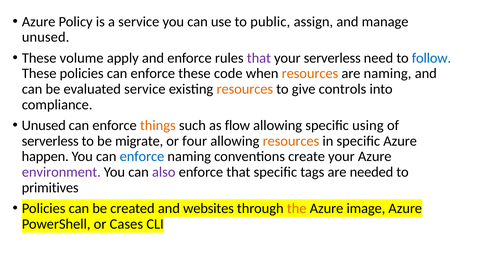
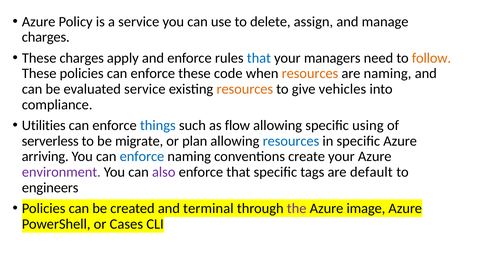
public: public -> delete (270, 22)
unused: unused -> charges (46, 37)
These volume: volume -> charges (82, 58)
that colour: purple -> blue (259, 58)
your serverless: serverless -> managers (332, 58)
follow colour: blue -> orange (431, 58)
controls: controls -> vehicles (342, 89)
Unused: Unused -> Utilities (44, 126)
things colour: orange -> blue (158, 126)
four: four -> plan (195, 141)
resources colour: orange -> blue (291, 141)
happen: happen -> arriving (45, 157)
needed: needed -> default (371, 172)
primitives: primitives -> engineers (50, 188)
websites: websites -> terminal (208, 209)
the colour: orange -> purple (297, 209)
